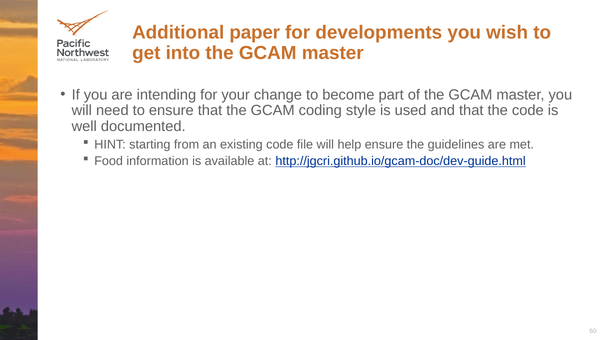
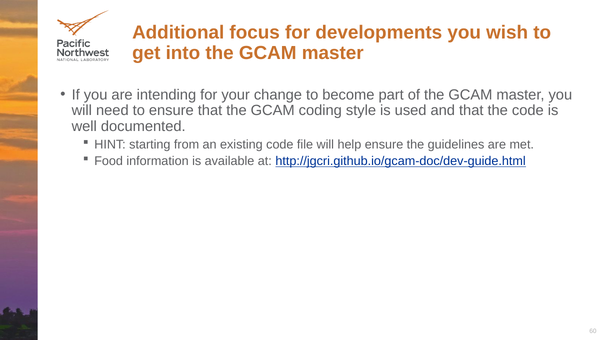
paper: paper -> focus (255, 33)
